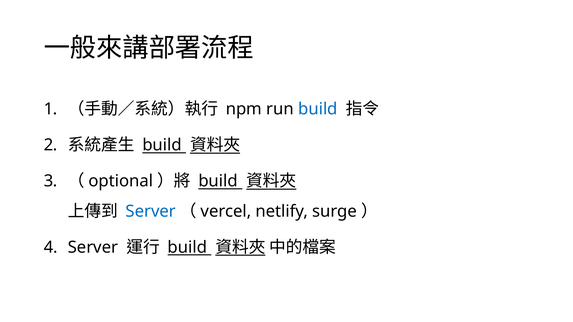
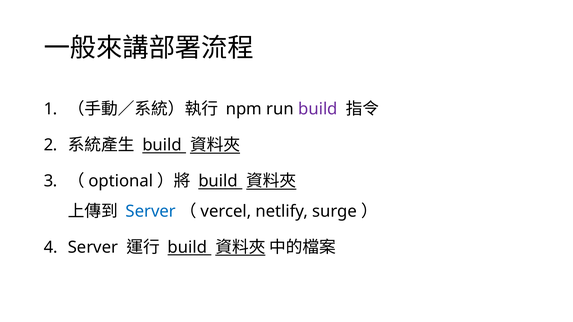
build colour: blue -> purple (318, 109)
